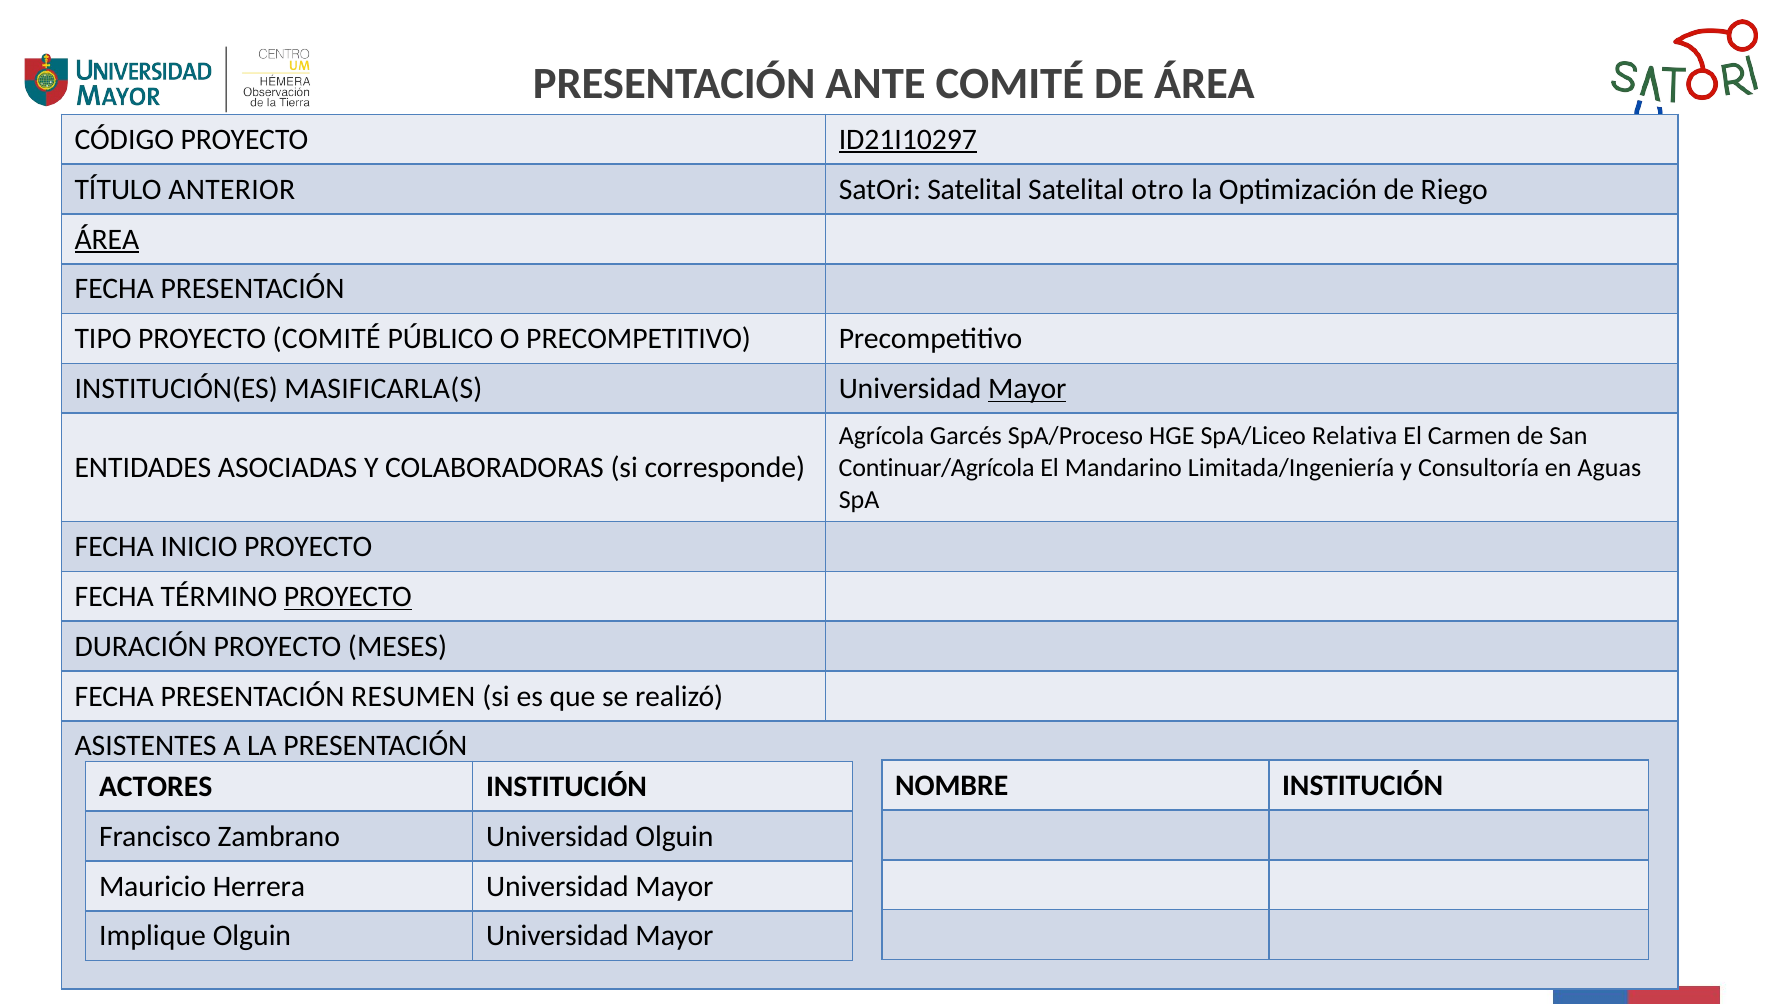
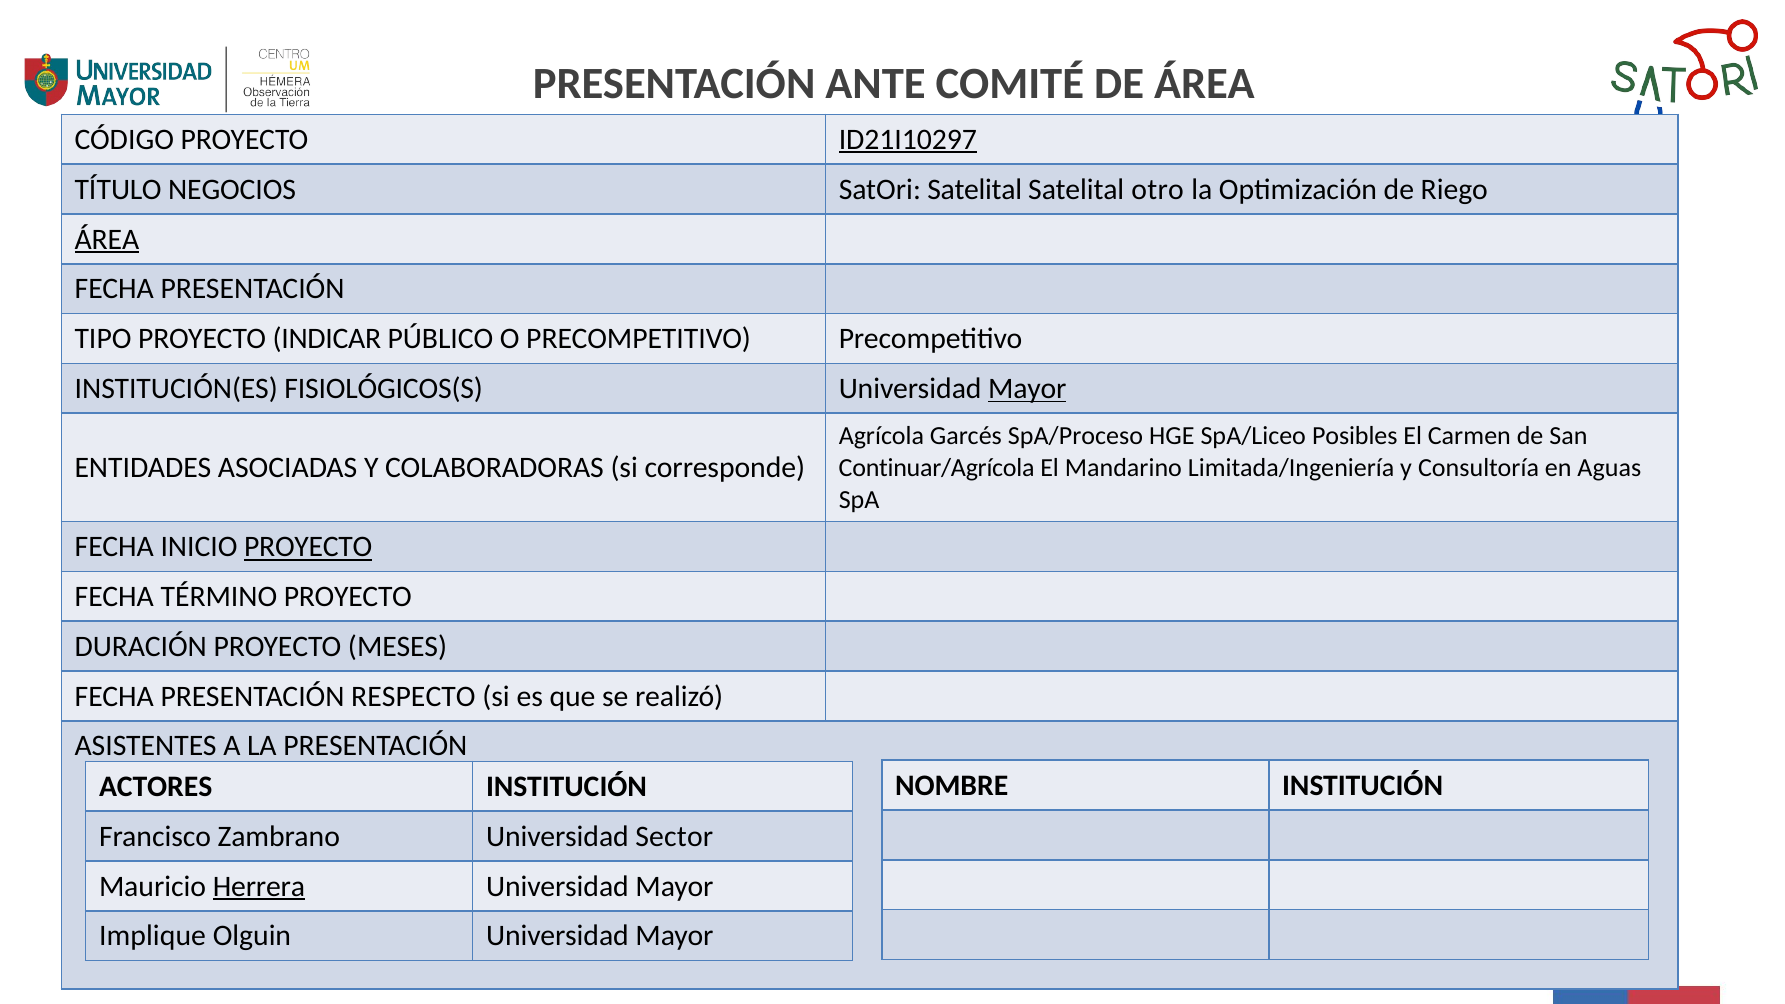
ANTERIOR: ANTERIOR -> NEGOCIOS (232, 189)
PROYECTO COMITÉ: COMITÉ -> INDICAR (327, 339)
MASIFICARLA(S: MASIFICARLA(S -> FISIOLÓGICOS(S (384, 389)
Relativa: Relativa -> Posibles (1355, 436)
PROYECTO underline: none -> present (308, 547)
PROYECTO underline: present -> none (348, 597)
RESUMEN: RESUMEN -> RESPECTO (413, 697)
Universidad Olguin: Olguin -> Sector (674, 837)
Herrera underline: none -> present (259, 886)
